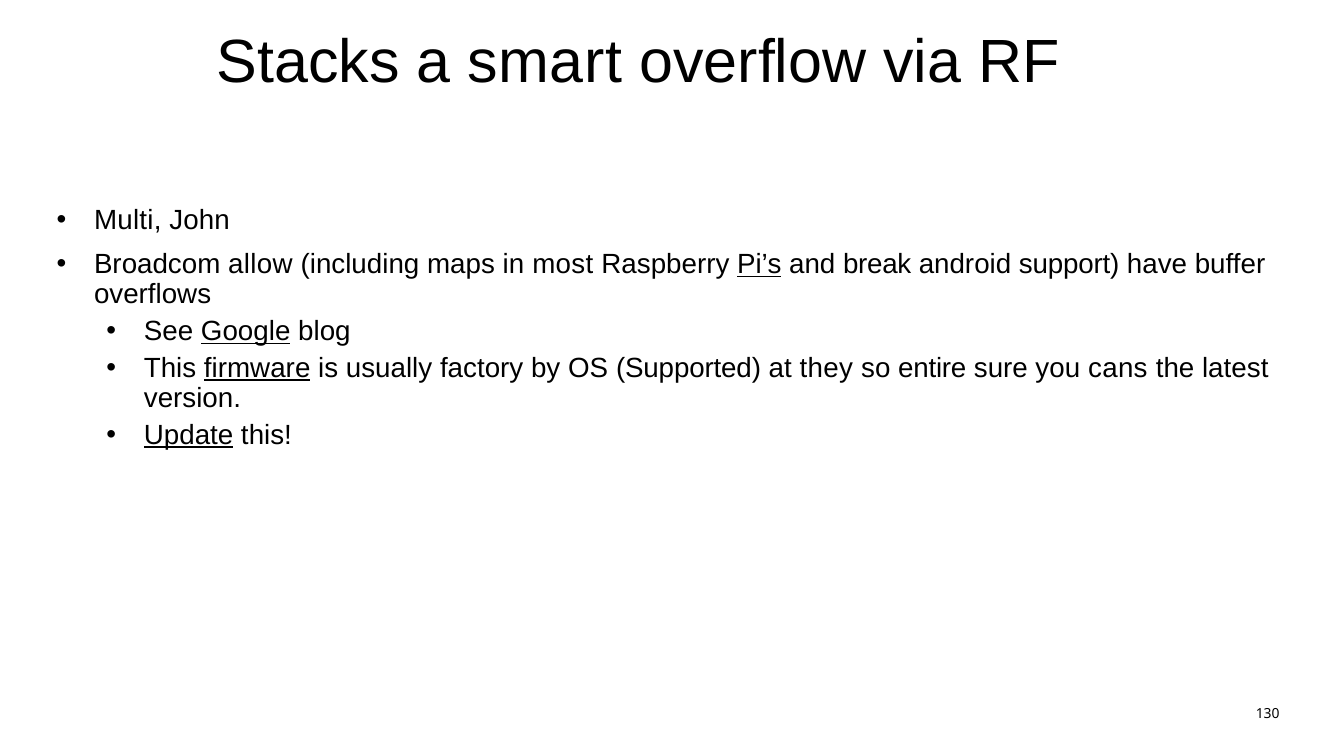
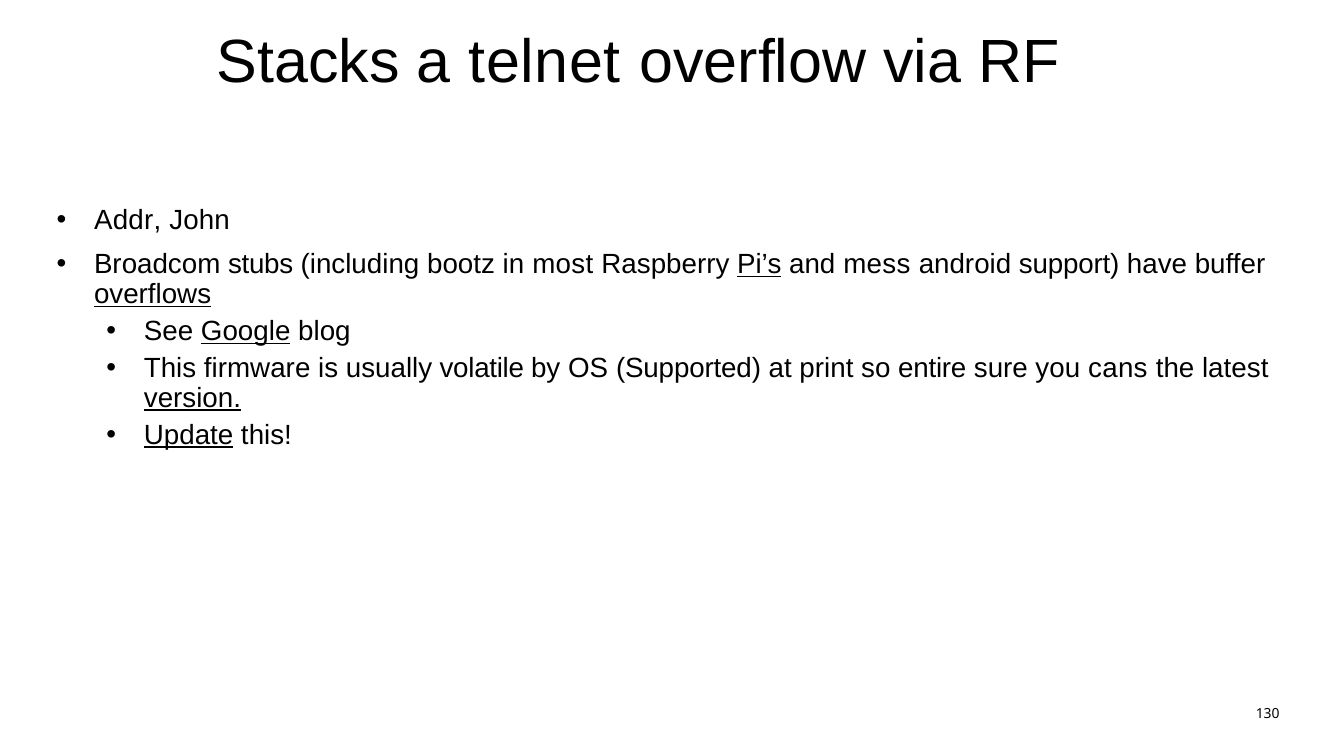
smart: smart -> telnet (545, 62)
Multi: Multi -> Addr (128, 221)
allow: allow -> stubs (261, 264)
maps: maps -> bootz (461, 264)
break: break -> mess (877, 264)
overflows underline: none -> present (153, 294)
firmware underline: present -> none (257, 368)
factory: factory -> volatile (482, 368)
they: they -> print (826, 368)
version underline: none -> present (192, 398)
